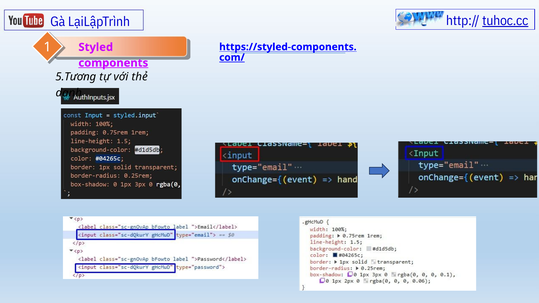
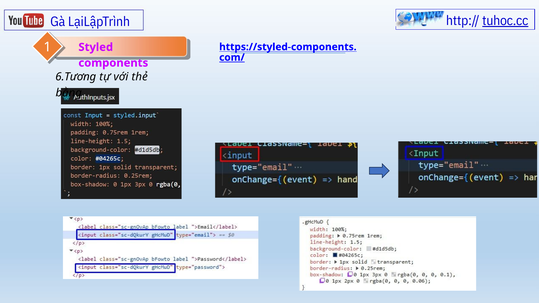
components underline: present -> none (113, 63)
5.Tương: 5.Tương -> 6.Tương (76, 77)
danh: danh -> bằng (69, 93)
